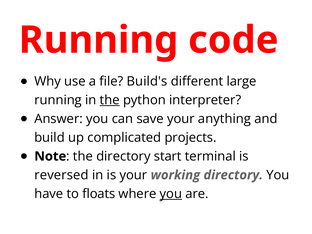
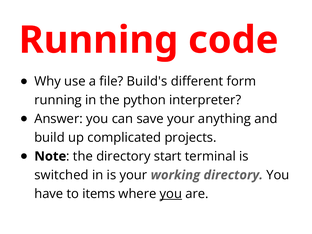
large: large -> form (241, 81)
the underline: present -> none (110, 100)
reversed: reversed -> switched (61, 175)
floats: floats -> items (99, 194)
